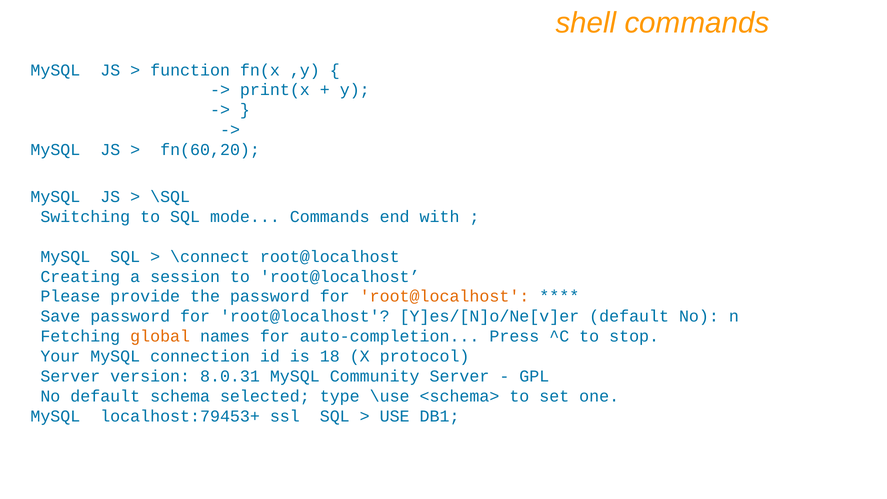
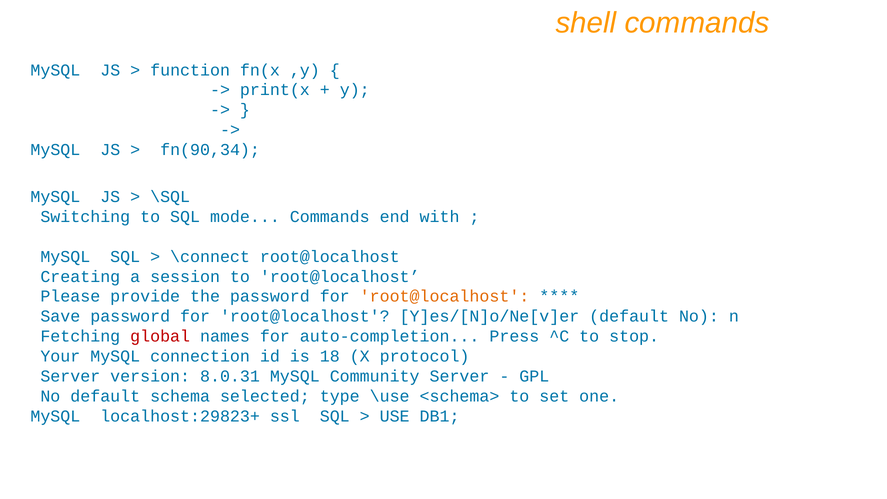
fn(60,20: fn(60,20 -> fn(90,34 (210, 150)
global colour: orange -> red (160, 336)
localhost:79453+: localhost:79453+ -> localhost:29823+ (180, 416)
